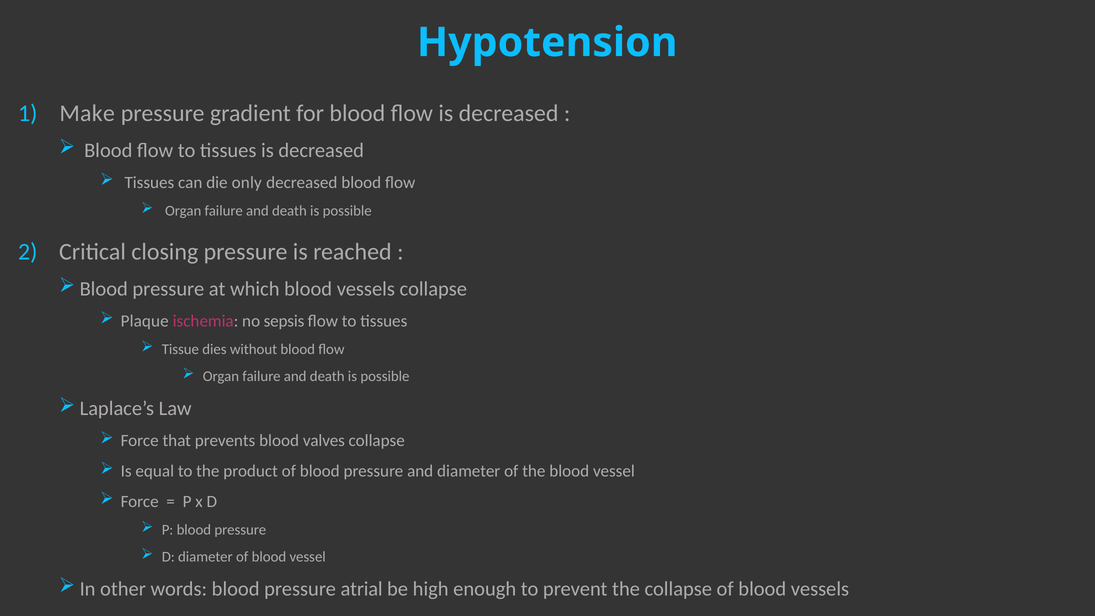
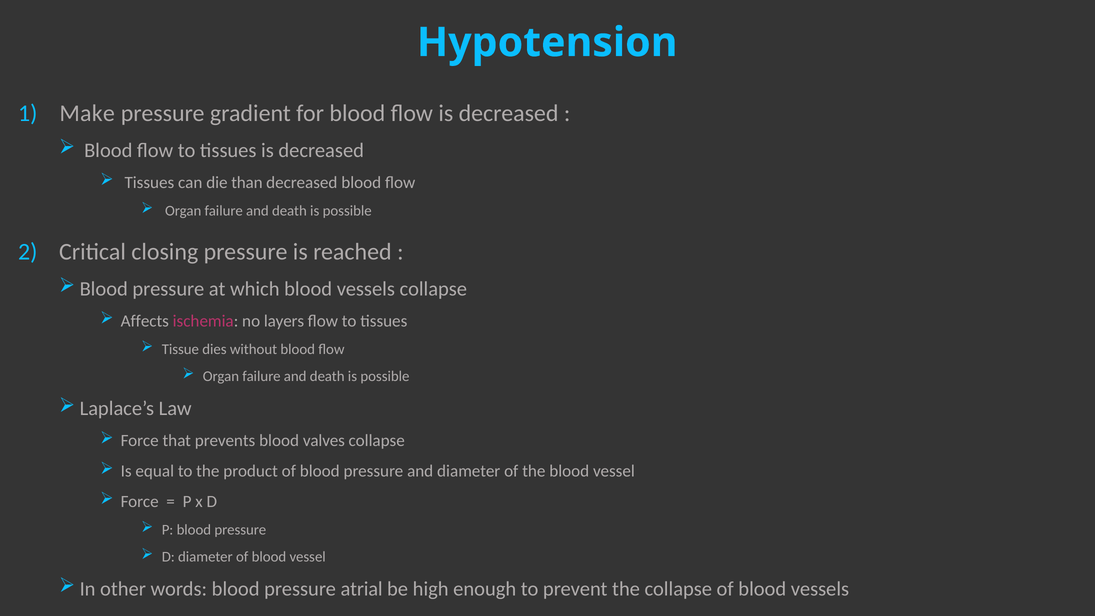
only: only -> than (247, 183)
Plaque: Plaque -> Affects (145, 321)
sepsis: sepsis -> layers (284, 321)
